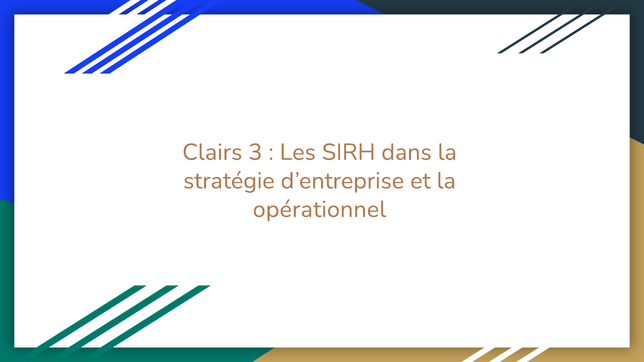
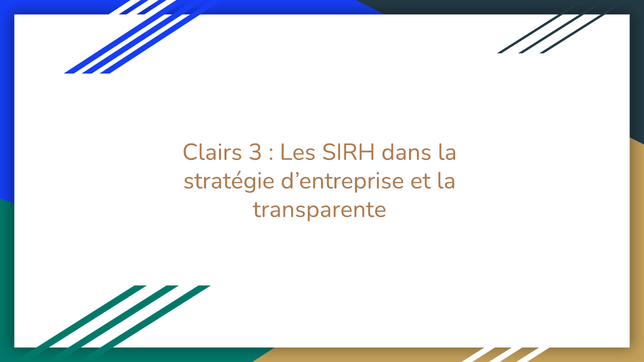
opérationnel: opérationnel -> transparente (320, 209)
